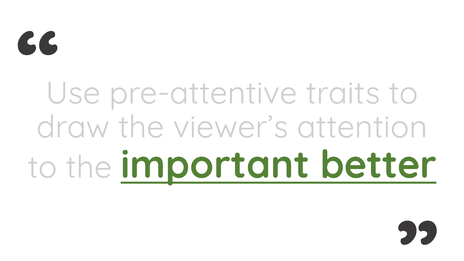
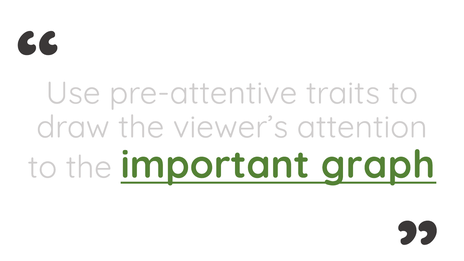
better: better -> graph (378, 165)
